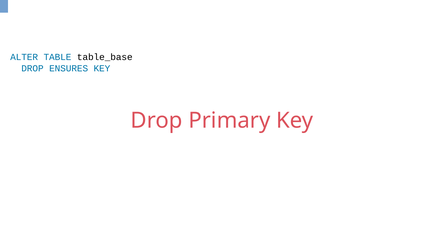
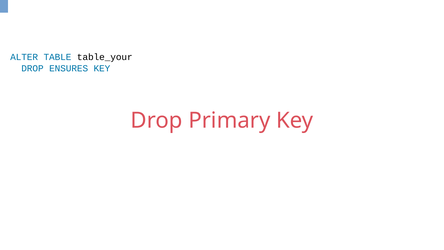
table_base: table_base -> table_your (105, 57)
